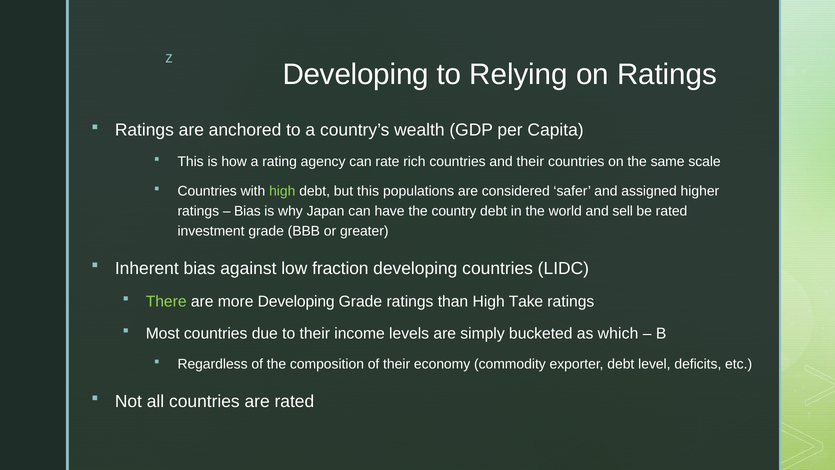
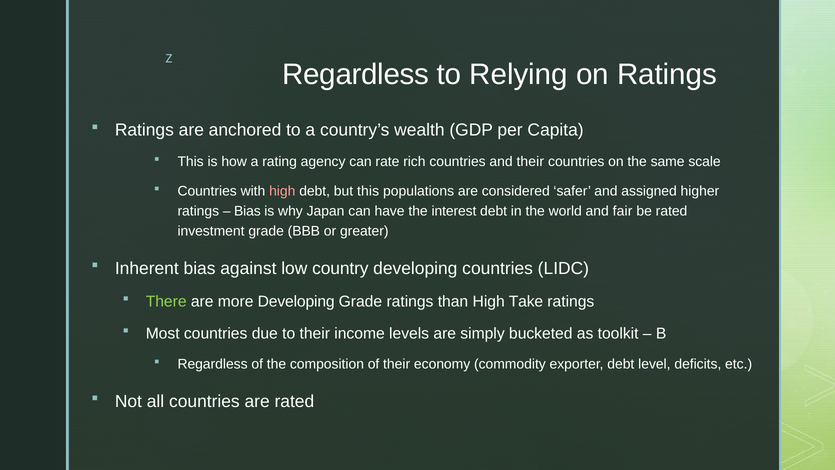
Developing: Developing -> Regardless (356, 74)
high colour: light green -> pink (282, 191)
country: country -> interest (454, 211)
sell: sell -> fair (623, 211)
fraction: fraction -> country (340, 268)
which: which -> toolkit (618, 333)
